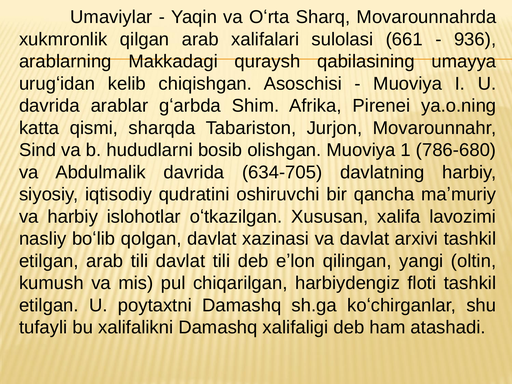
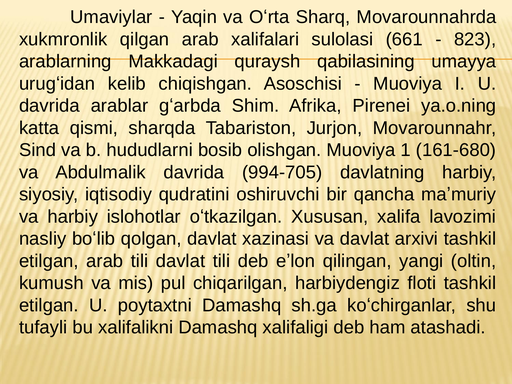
936: 936 -> 823 (475, 39)
786-680: 786-680 -> 161-680 (456, 150)
634-705: 634-705 -> 994-705 (282, 172)
